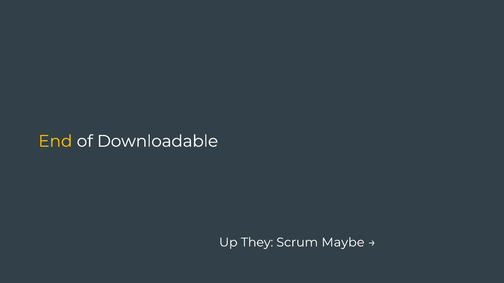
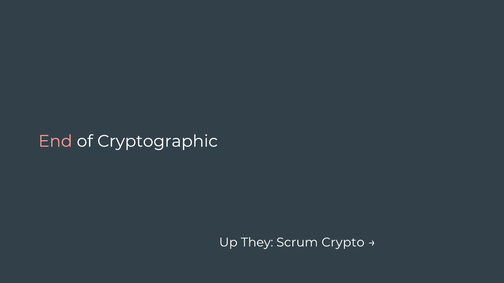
End colour: yellow -> pink (55, 141)
Downloadable: Downloadable -> Cryptographic (158, 141)
Maybe: Maybe -> Crypto (343, 243)
